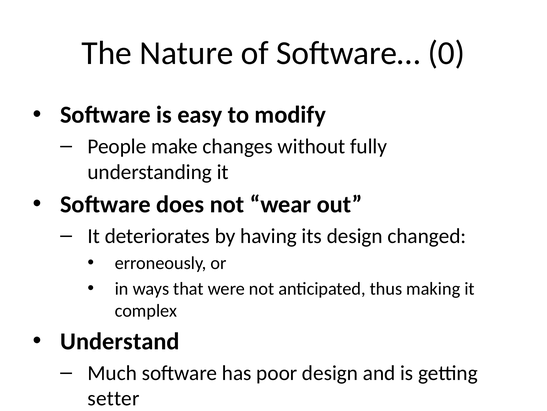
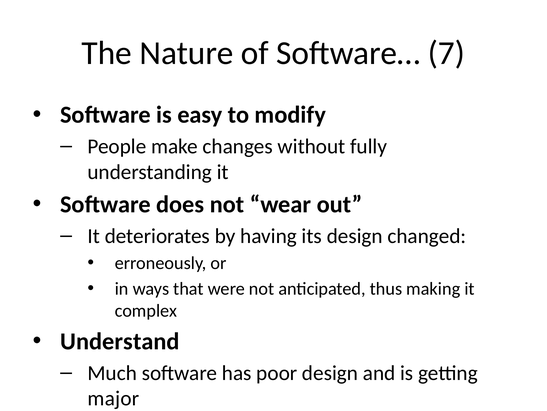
0: 0 -> 7 (446, 53)
setter: setter -> major (113, 398)
